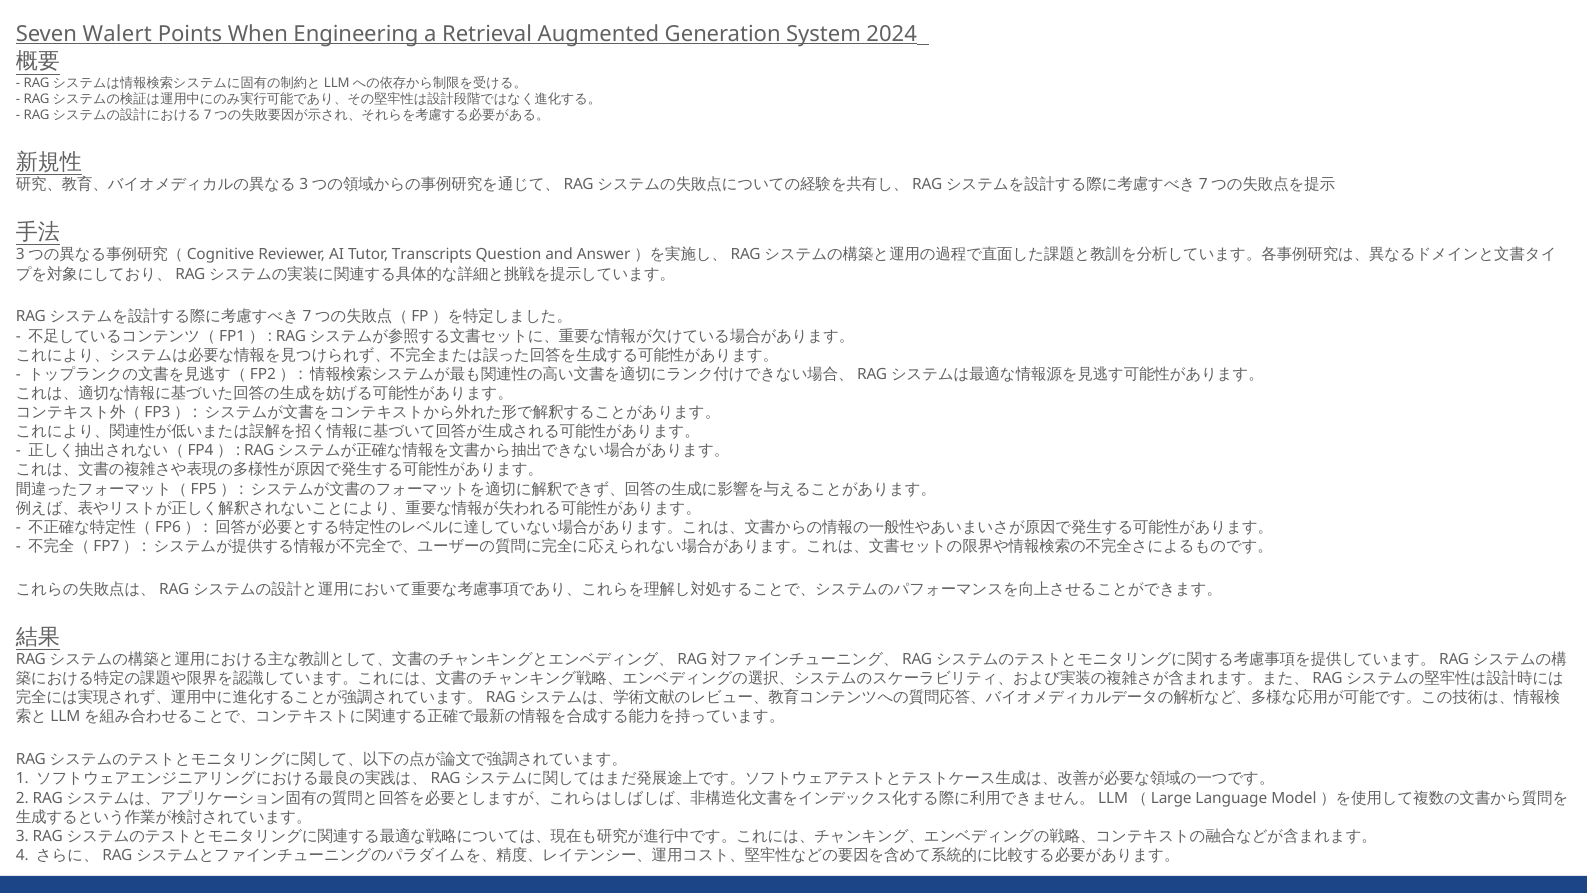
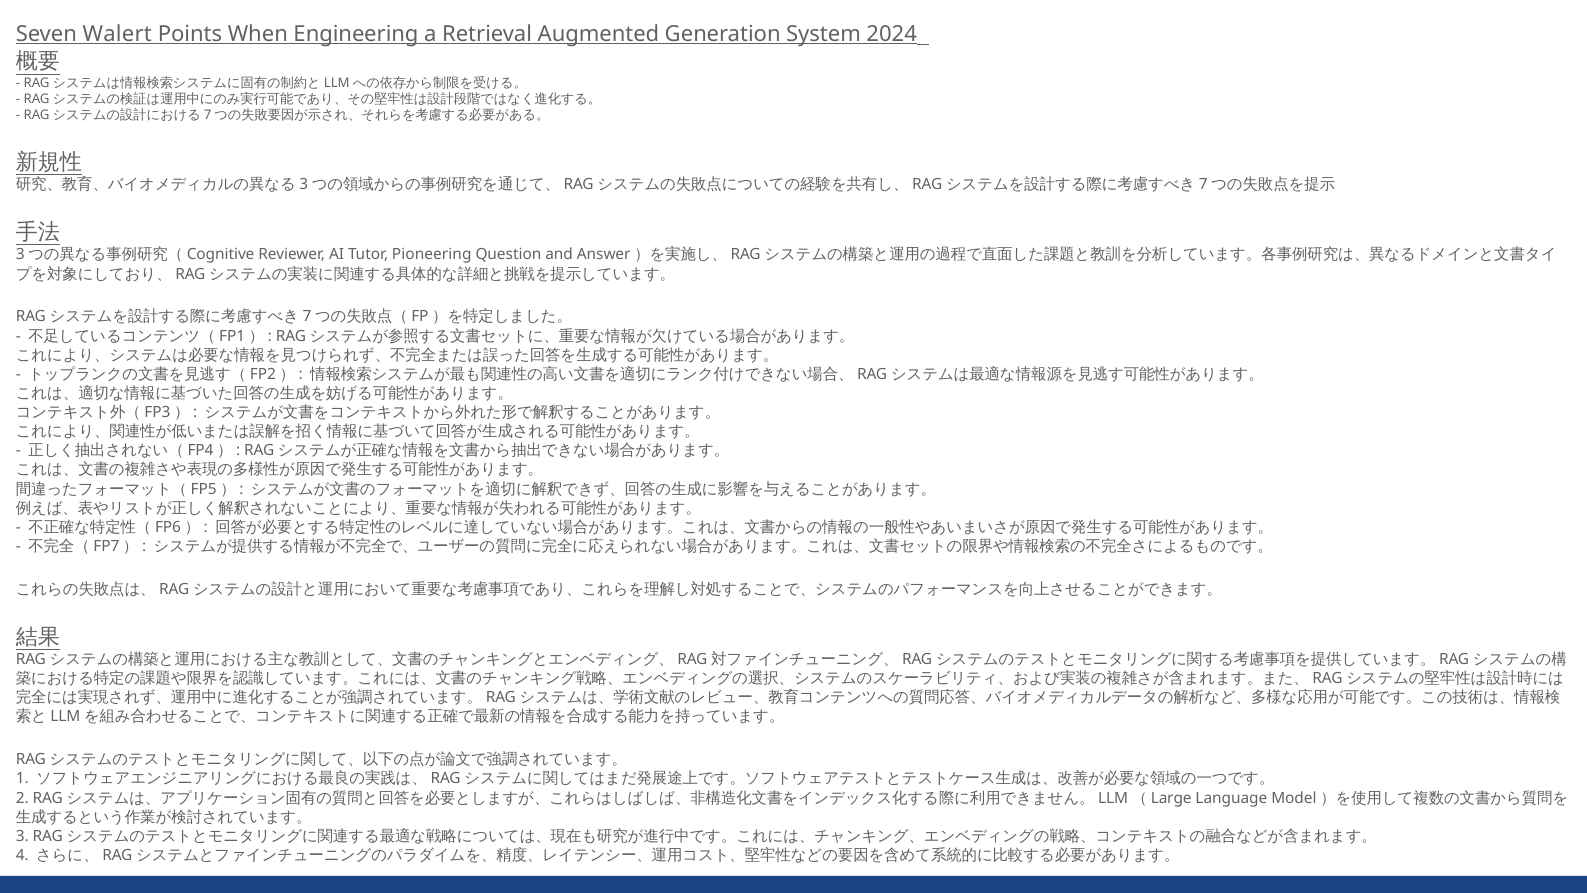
Transcripts: Transcripts -> Pioneering (432, 255)
